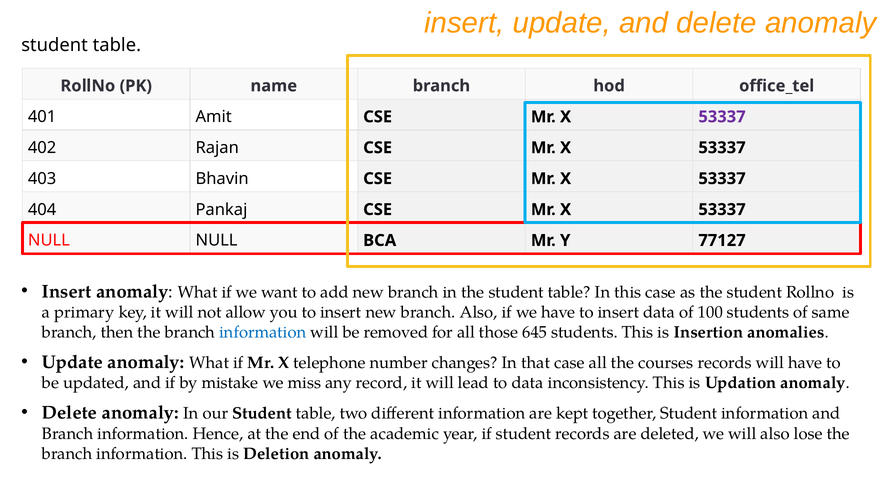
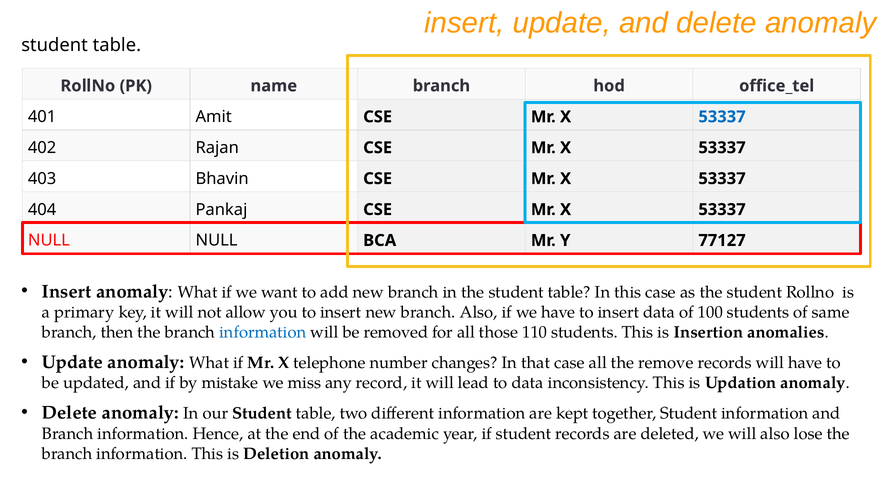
53337 colour: purple -> blue (722, 117)
645: 645 -> 110 (535, 332)
courses: courses -> remove (666, 362)
